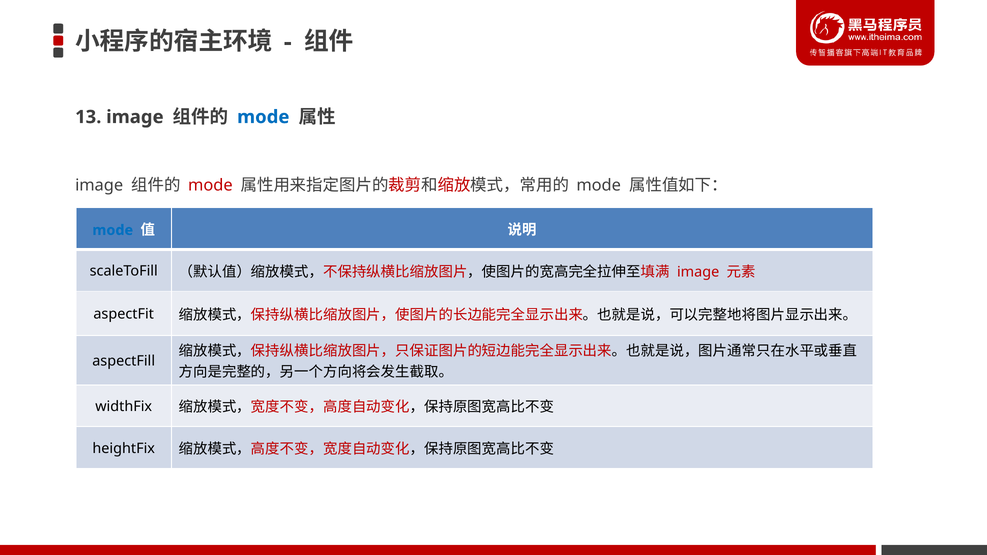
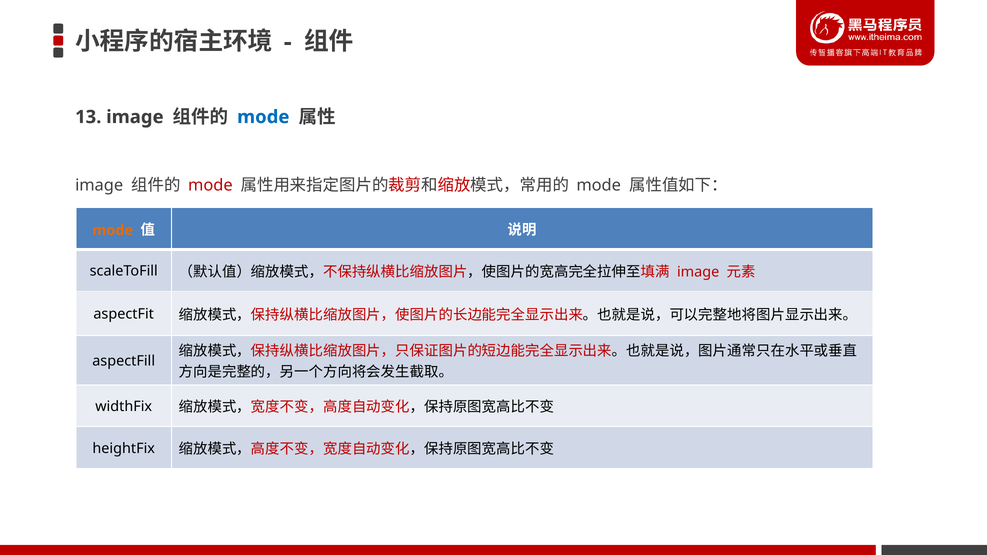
mode colour: blue -> orange (113, 230)
